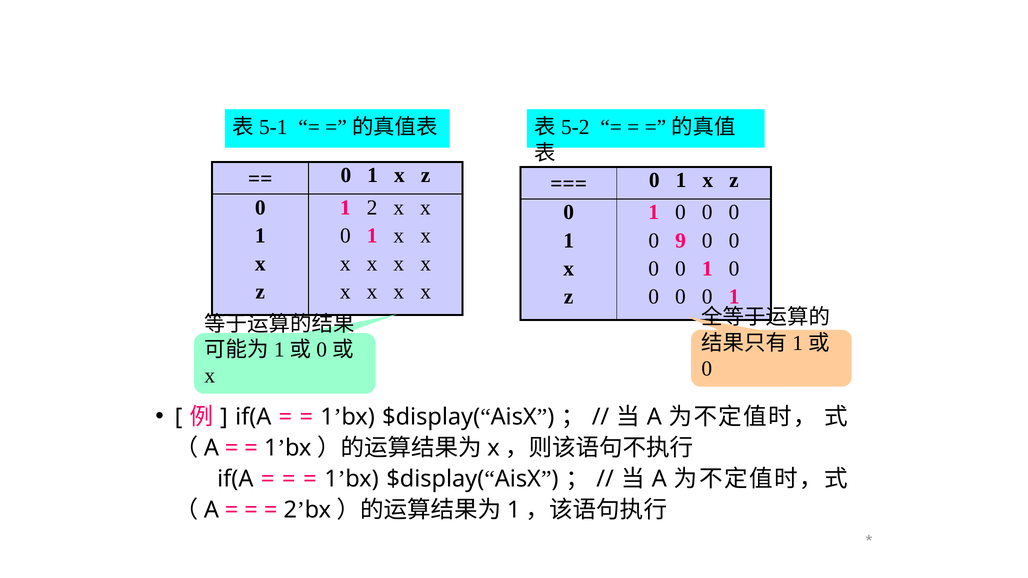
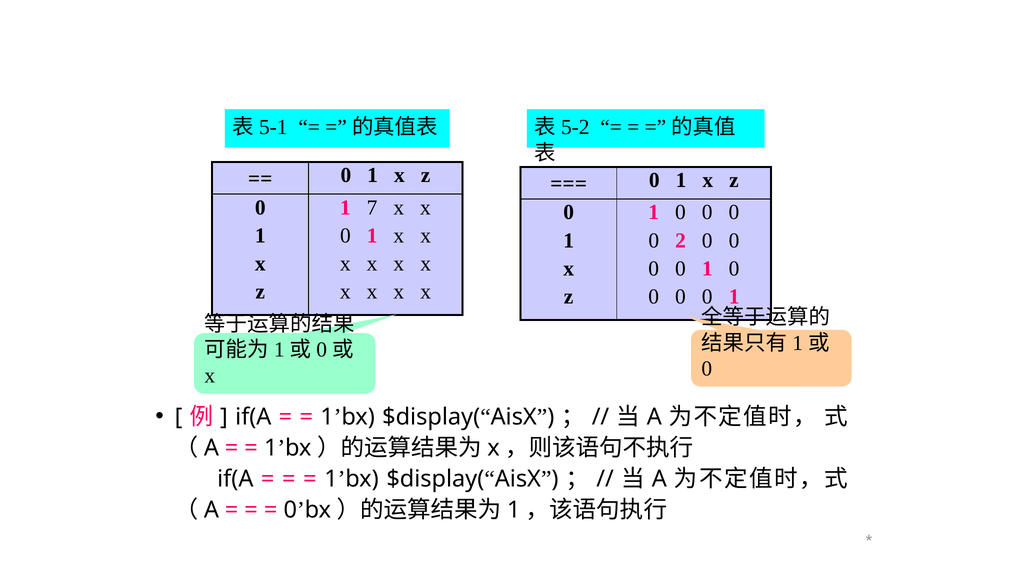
1 2: 2 -> 7 (372, 208)
9: 9 -> 2 (681, 241)
2: 2 -> 0 (290, 510)
